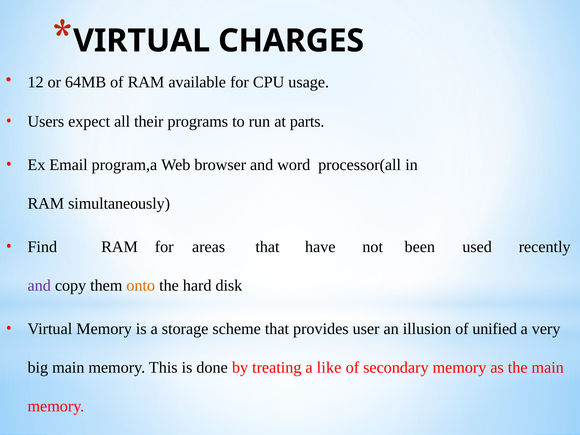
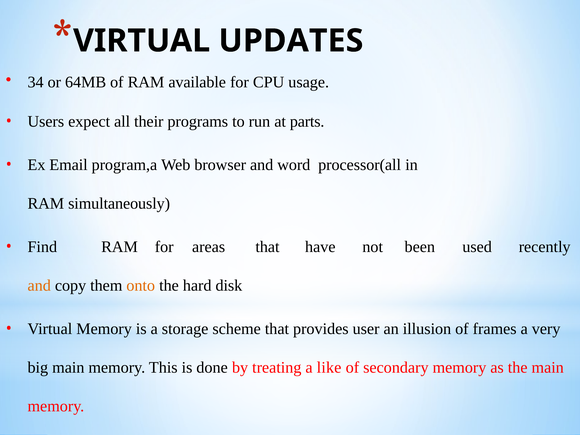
CHARGES: CHARGES -> UPDATES (291, 41)
12: 12 -> 34 (36, 82)
and colour: purple -> orange (39, 285)
unified: unified -> frames (495, 329)
